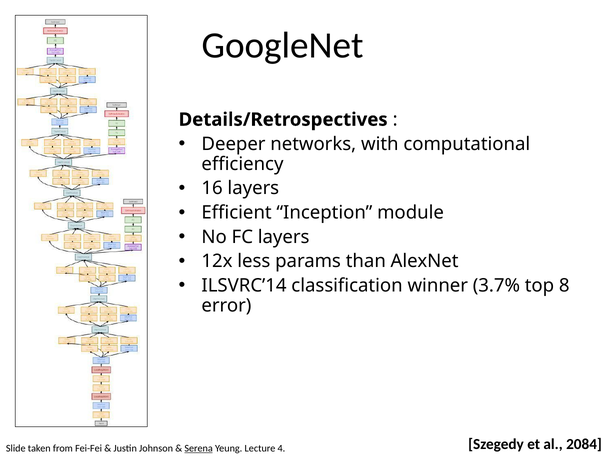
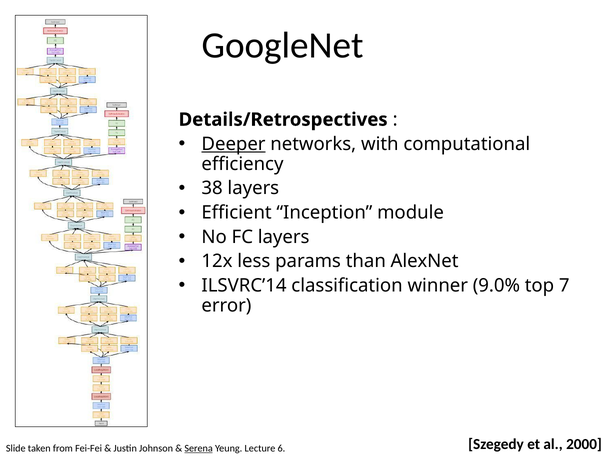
Deeper underline: none -> present (234, 144)
16: 16 -> 38 (212, 188)
3.7%: 3.7% -> 9.0% (496, 285)
8: 8 -> 7 (564, 285)
4: 4 -> 6 (281, 448)
2084: 2084 -> 2000 (584, 444)
